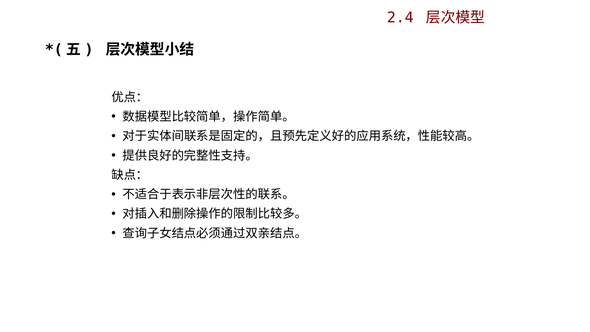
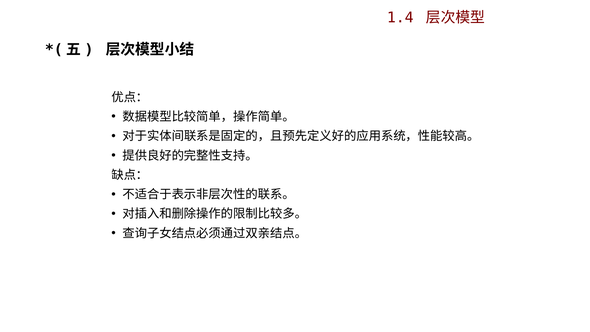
2.4: 2.4 -> 1.4 (400, 18)
